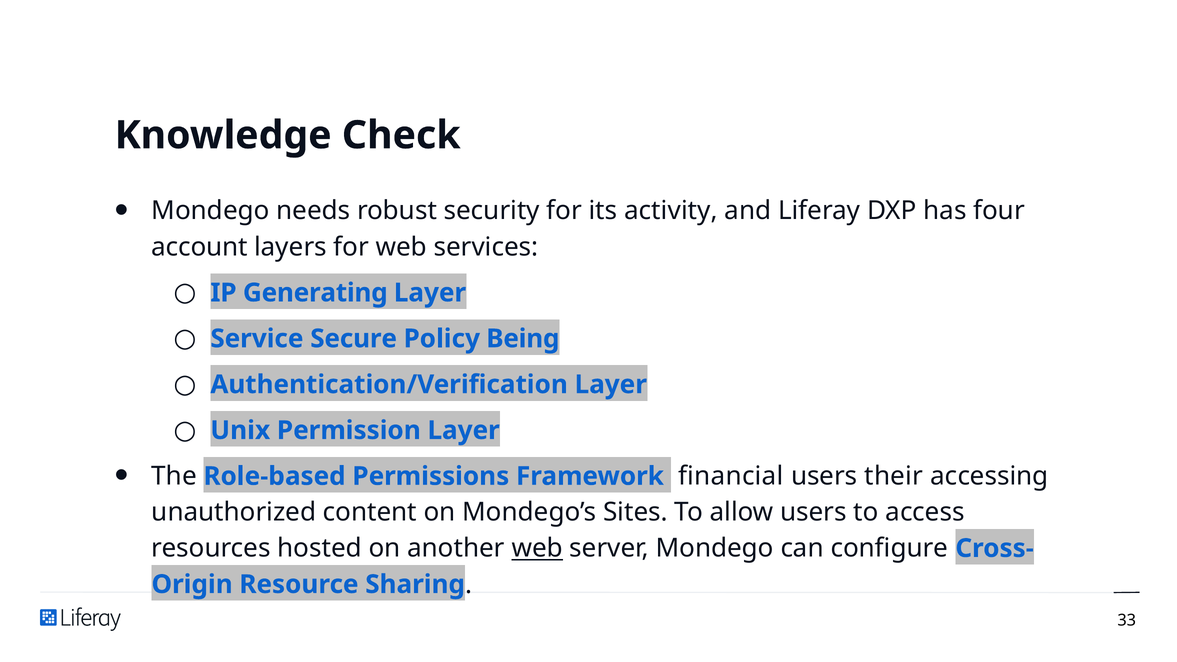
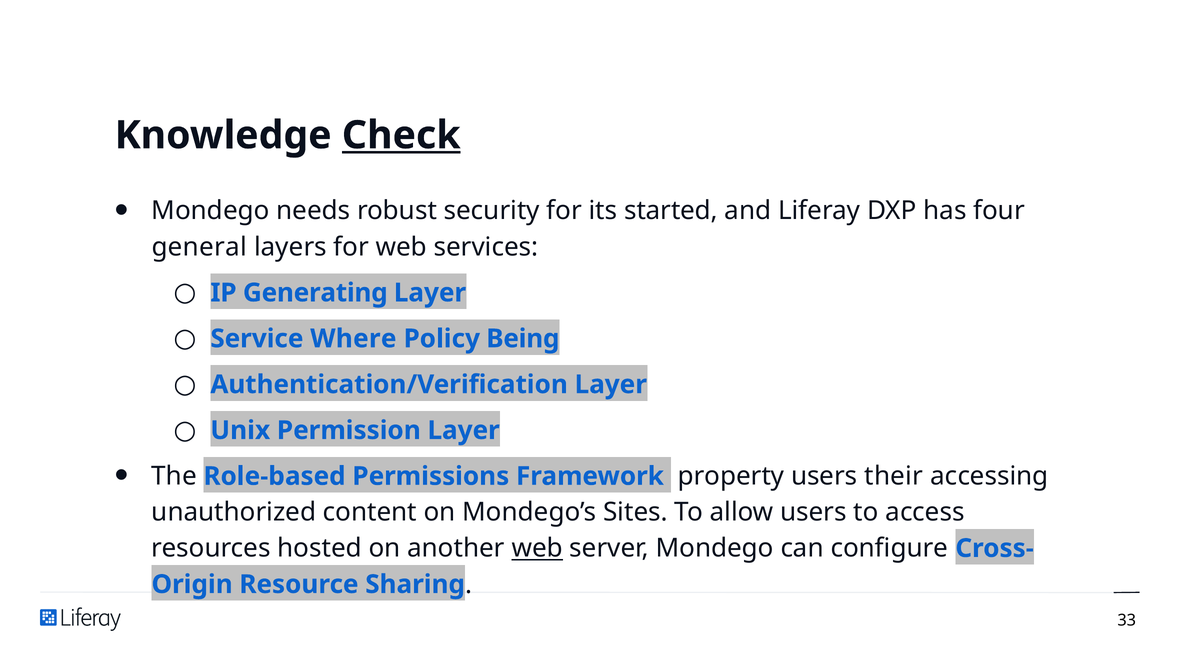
Check underline: none -> present (401, 135)
activity: activity -> started (671, 211)
account: account -> general (199, 247)
Secure: Secure -> Where (353, 339)
financial: financial -> property (731, 476)
